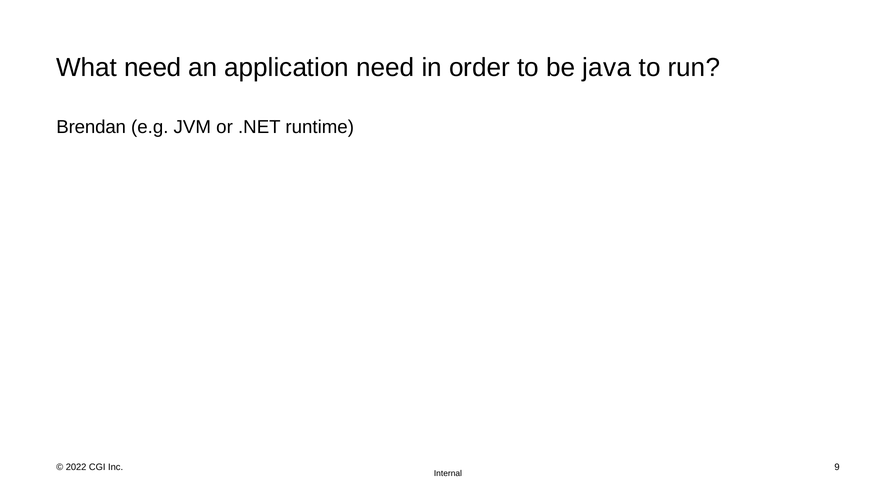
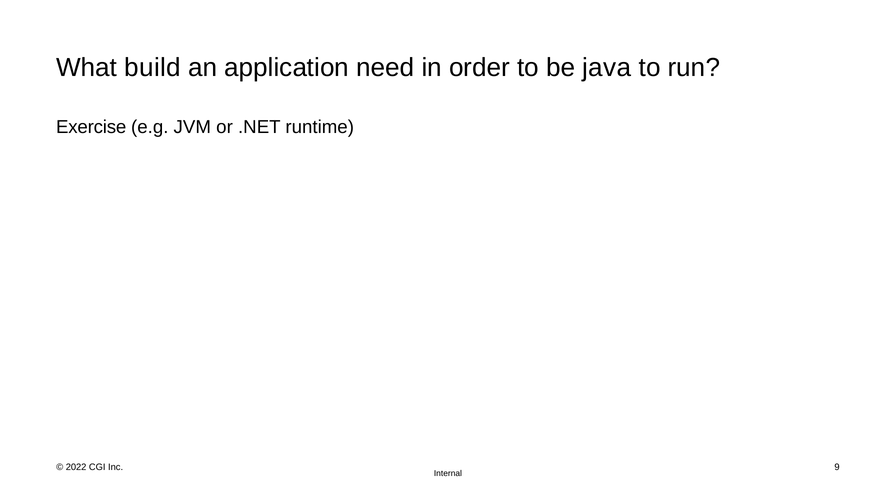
What need: need -> build (153, 68)
Brendan: Brendan -> Exercise (91, 127)
